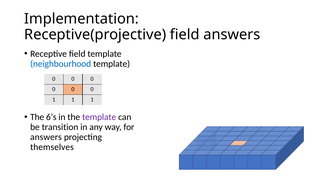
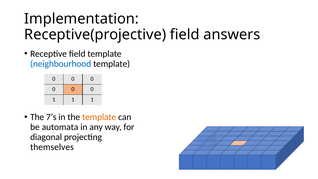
6’s: 6’s -> 7’s (51, 117)
template colour: purple -> orange (99, 117)
transition: transition -> automata (60, 127)
answers: answers -> diagonal (46, 137)
